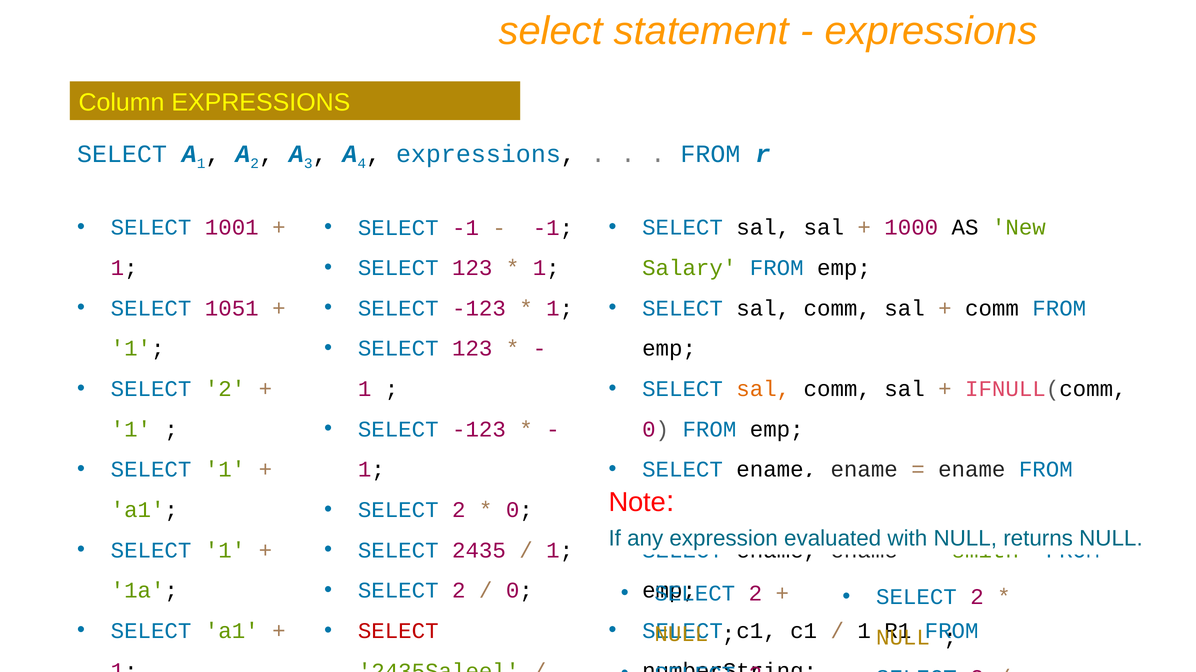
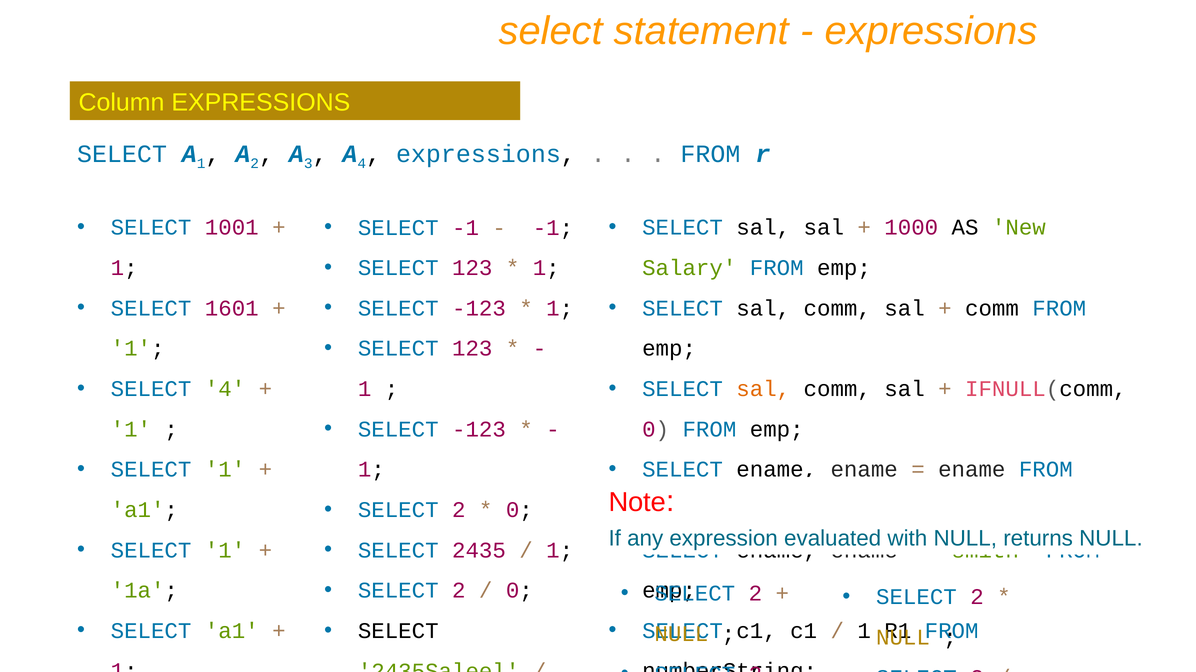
1051: 1051 -> 1601 (232, 309)
2: 2 -> 4 (225, 389)
SELECT colour: red -> black (398, 632)
